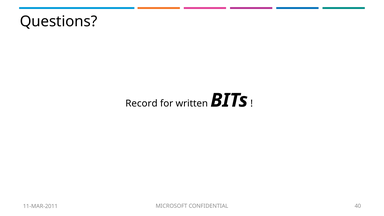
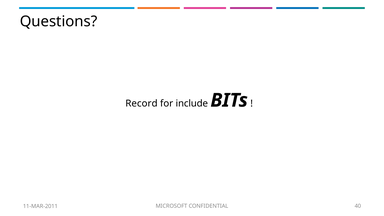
written: written -> include (192, 104)
